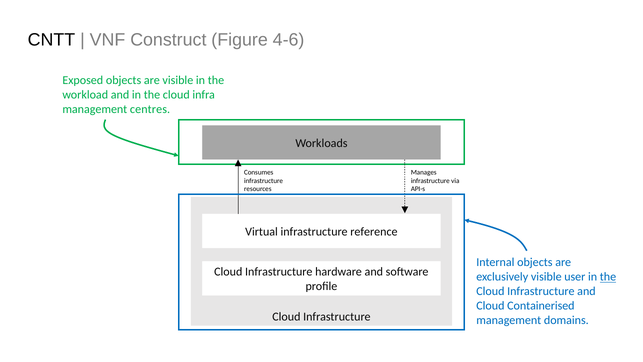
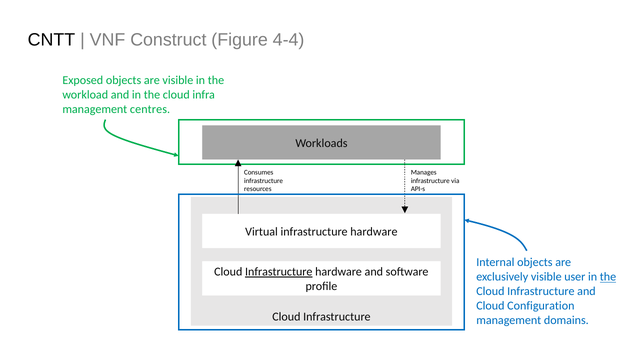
4-6: 4-6 -> 4-4 (289, 40)
Virtual infrastructure reference: reference -> hardware (374, 232)
Infrastructure underline: none -> present (279, 272)
Containerised: Containerised -> Configuration (541, 306)
